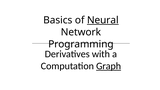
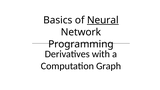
Graph underline: present -> none (109, 66)
